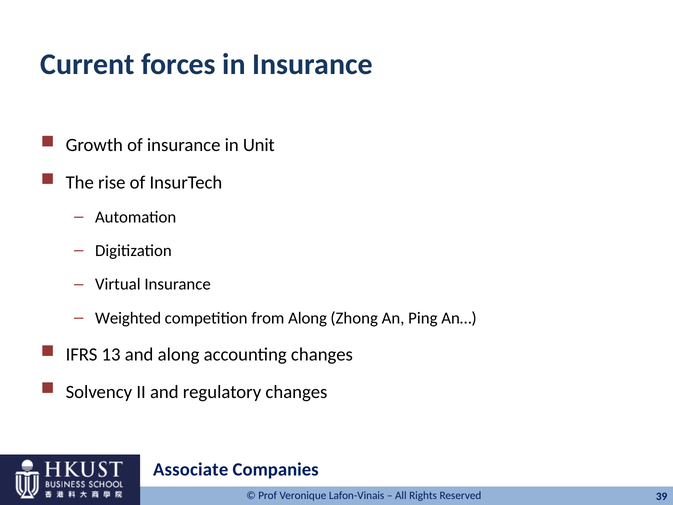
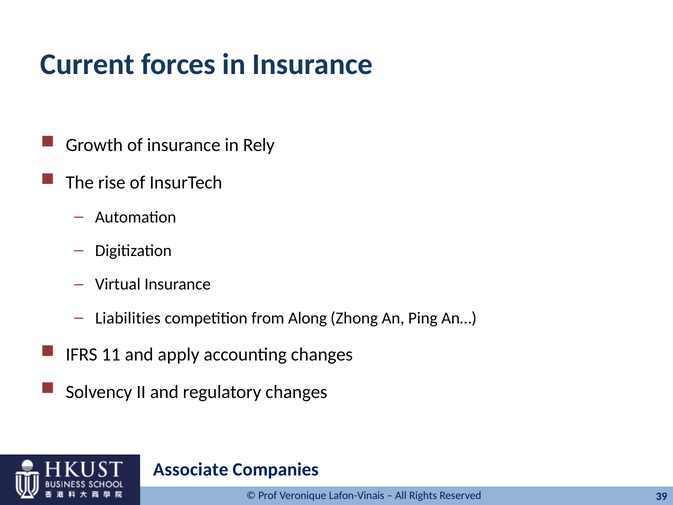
Unit: Unit -> Rely (259, 145)
Weighted: Weighted -> Liabilities (128, 318)
13: 13 -> 11 (111, 354)
and along: along -> apply (179, 354)
